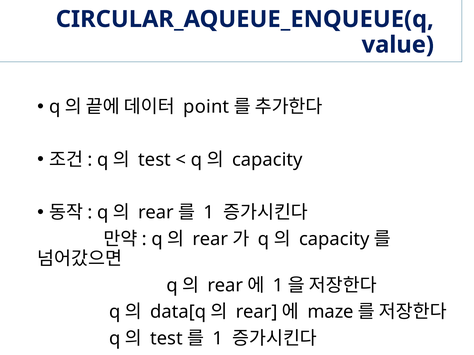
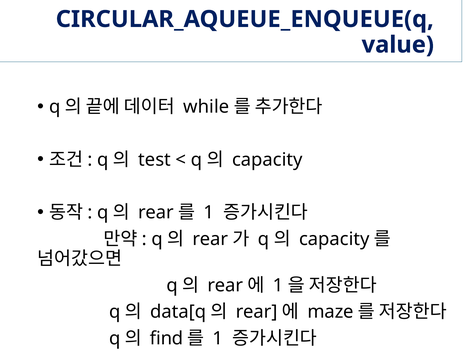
point: point -> while (206, 107)
test: test -> find (167, 339)
